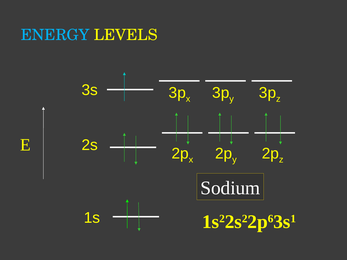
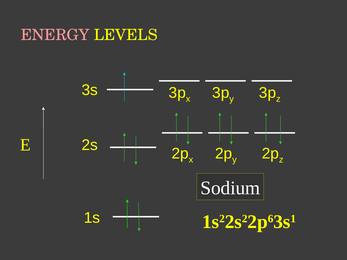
ENERGY colour: light blue -> pink (55, 35)
